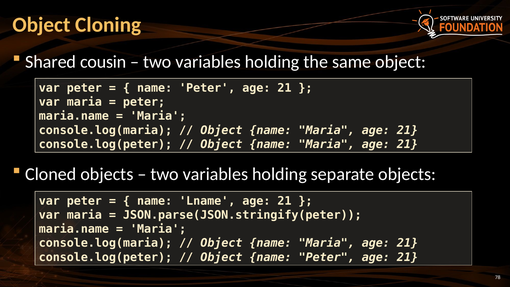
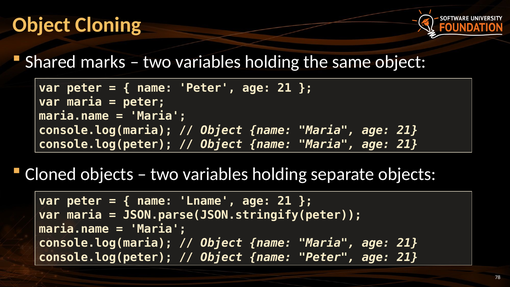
cousin: cousin -> marks (103, 62)
